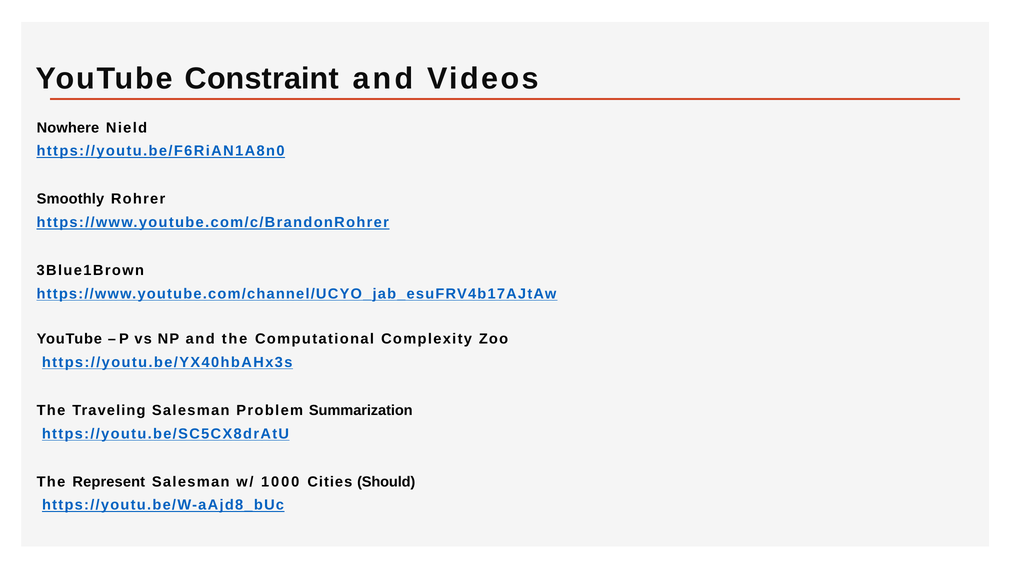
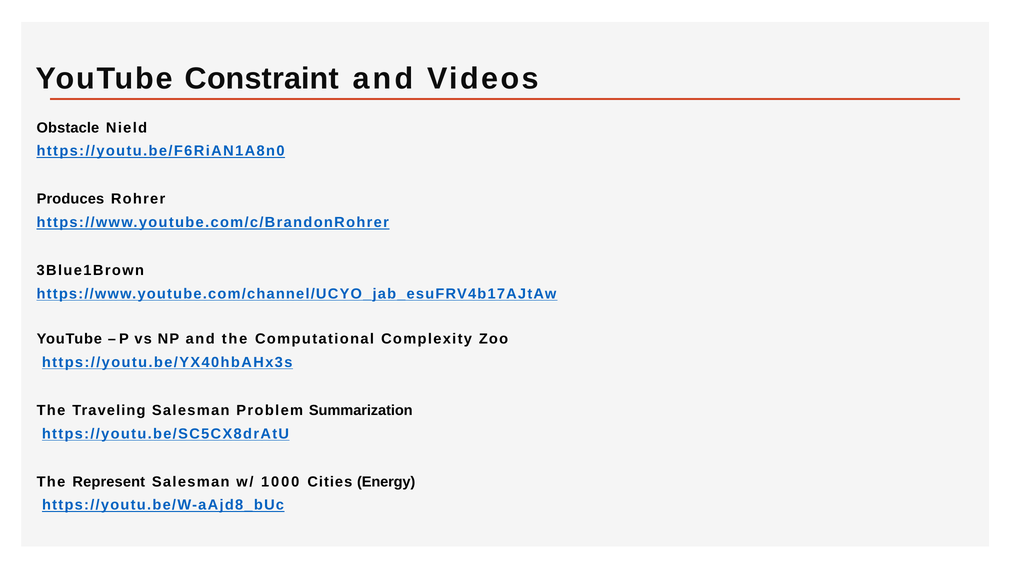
Nowhere: Nowhere -> Obstacle (68, 128)
Smoothly: Smoothly -> Produces (70, 199)
Should: Should -> Energy (386, 482)
